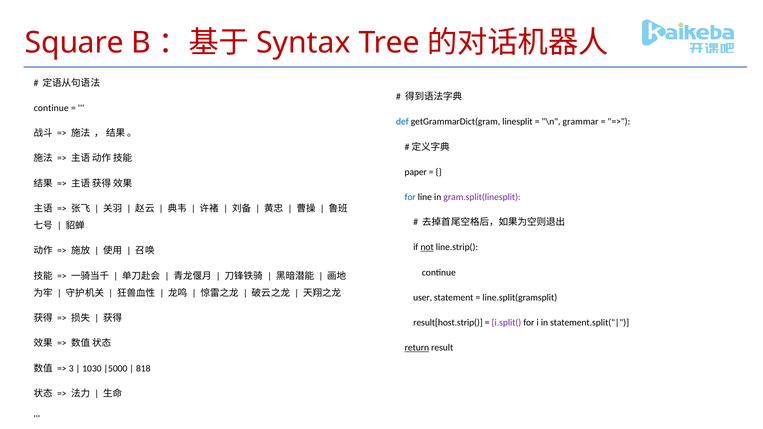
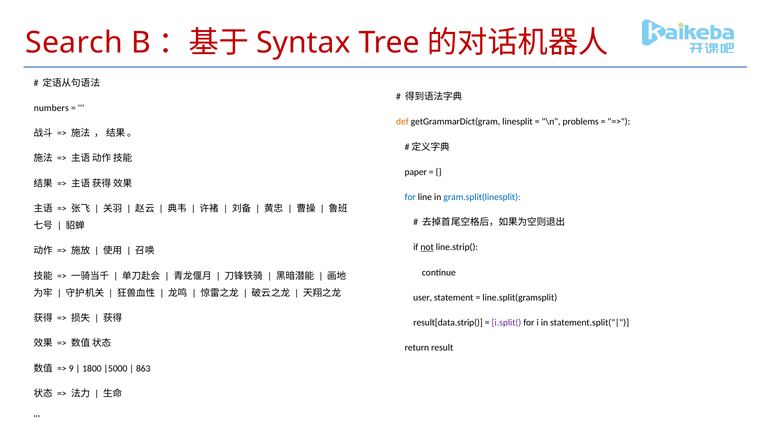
Square: Square -> Search (74, 43)
continue: continue -> numbers (51, 108)
def colour: blue -> orange (402, 122)
grammar: grammar -> problems (581, 122)
gram.split(linesplit colour: purple -> blue (482, 197)
result[host.strip(: result[host.strip( -> result[data.strip( (448, 323)
return underline: present -> none (417, 348)
3: 3 -> 9 (71, 369)
1030: 1030 -> 1800 (92, 369)
818: 818 -> 863 (143, 369)
